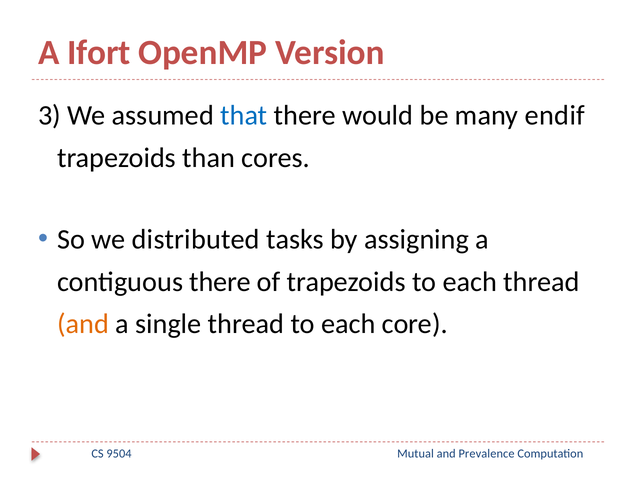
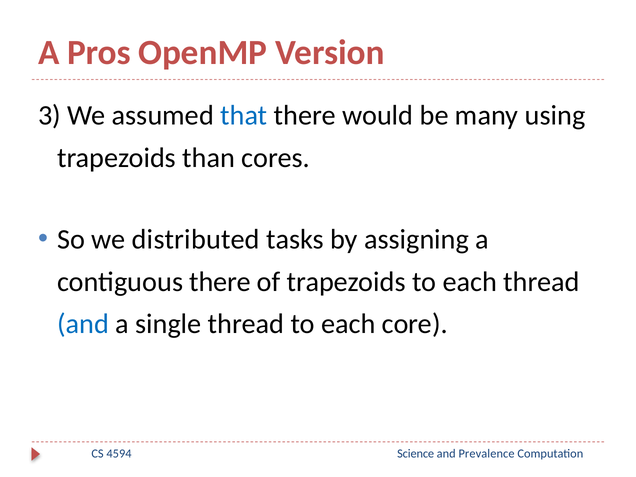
Ifort: Ifort -> Pros (99, 52)
endif: endif -> using (555, 115)
and colour: orange -> blue (83, 324)
9504: 9504 -> 4594 (119, 454)
Mutual: Mutual -> Science (416, 454)
